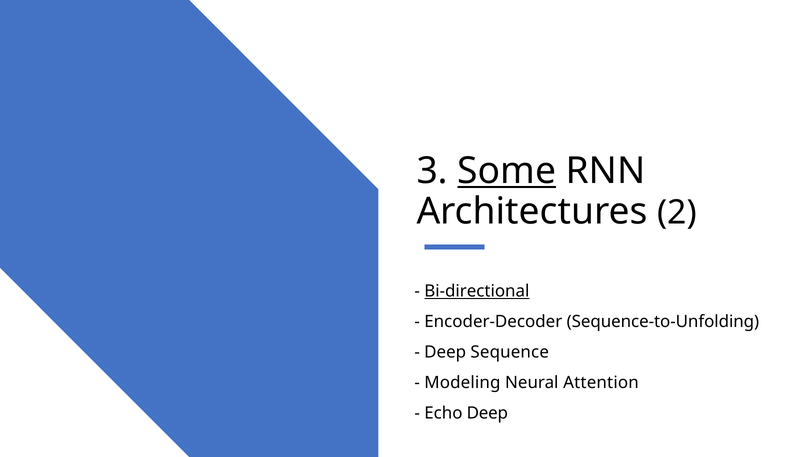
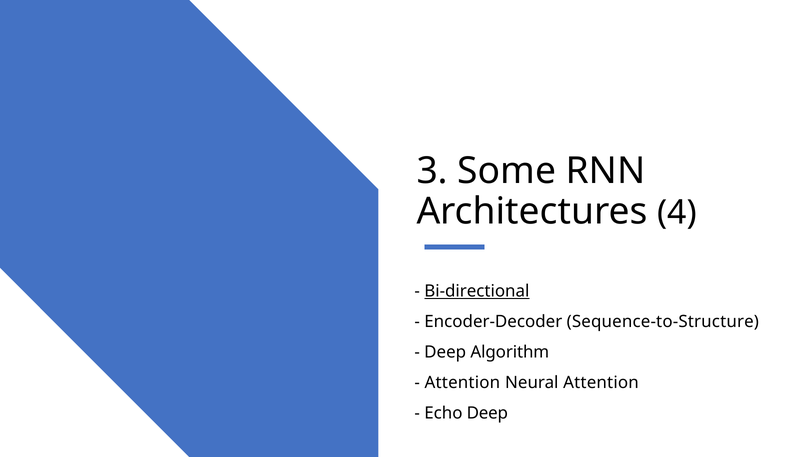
Some underline: present -> none (507, 171)
2: 2 -> 4 (677, 212)
Sequence-to-Unfolding: Sequence-to-Unfolding -> Sequence-to-Structure (663, 322)
Sequence: Sequence -> Algorithm (510, 352)
Modeling: Modeling -> Attention (462, 382)
